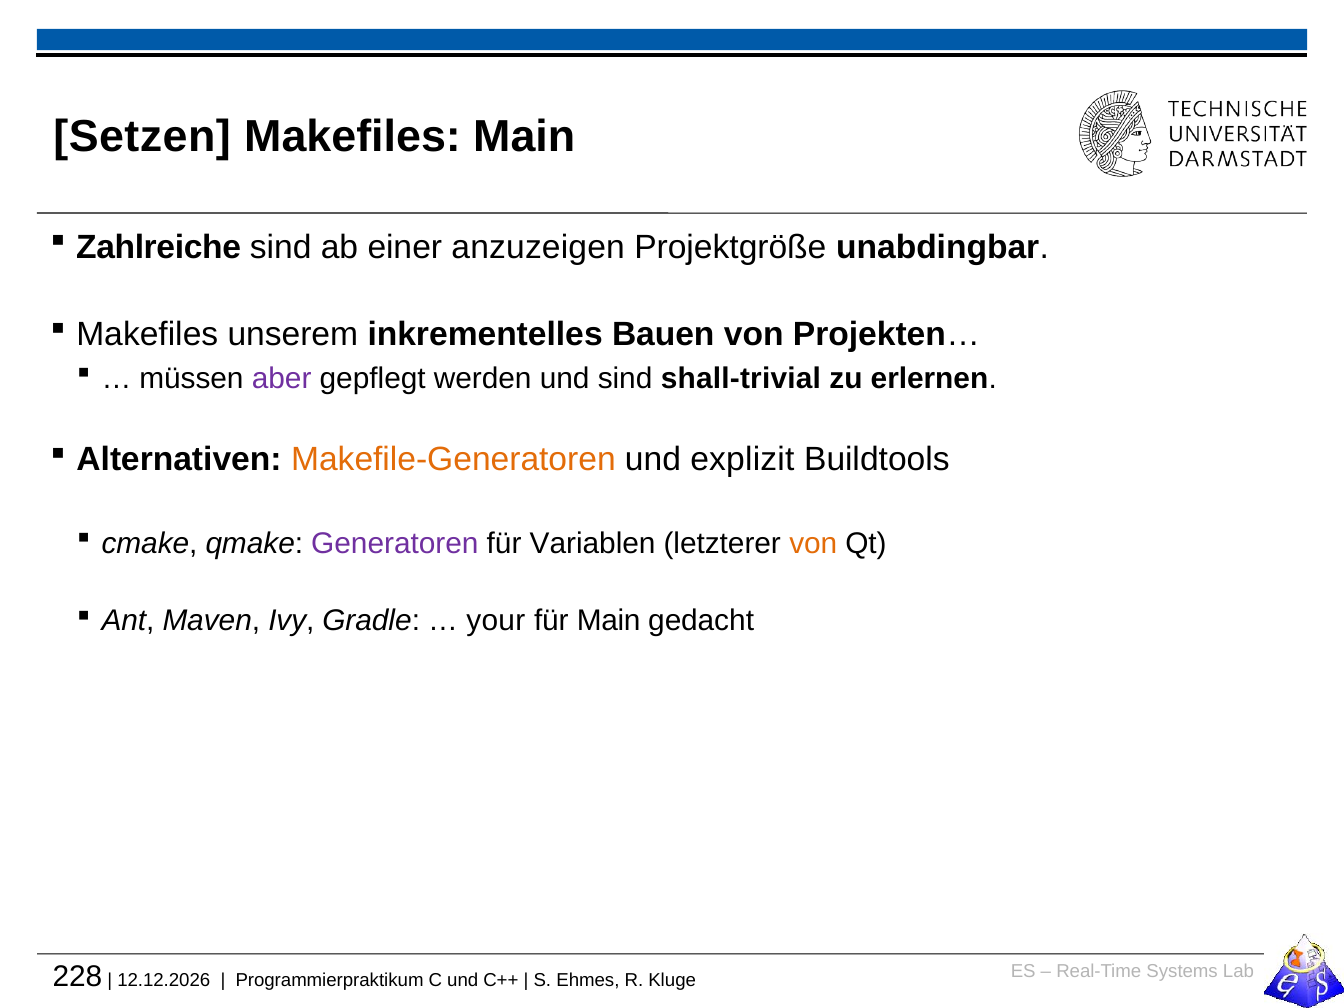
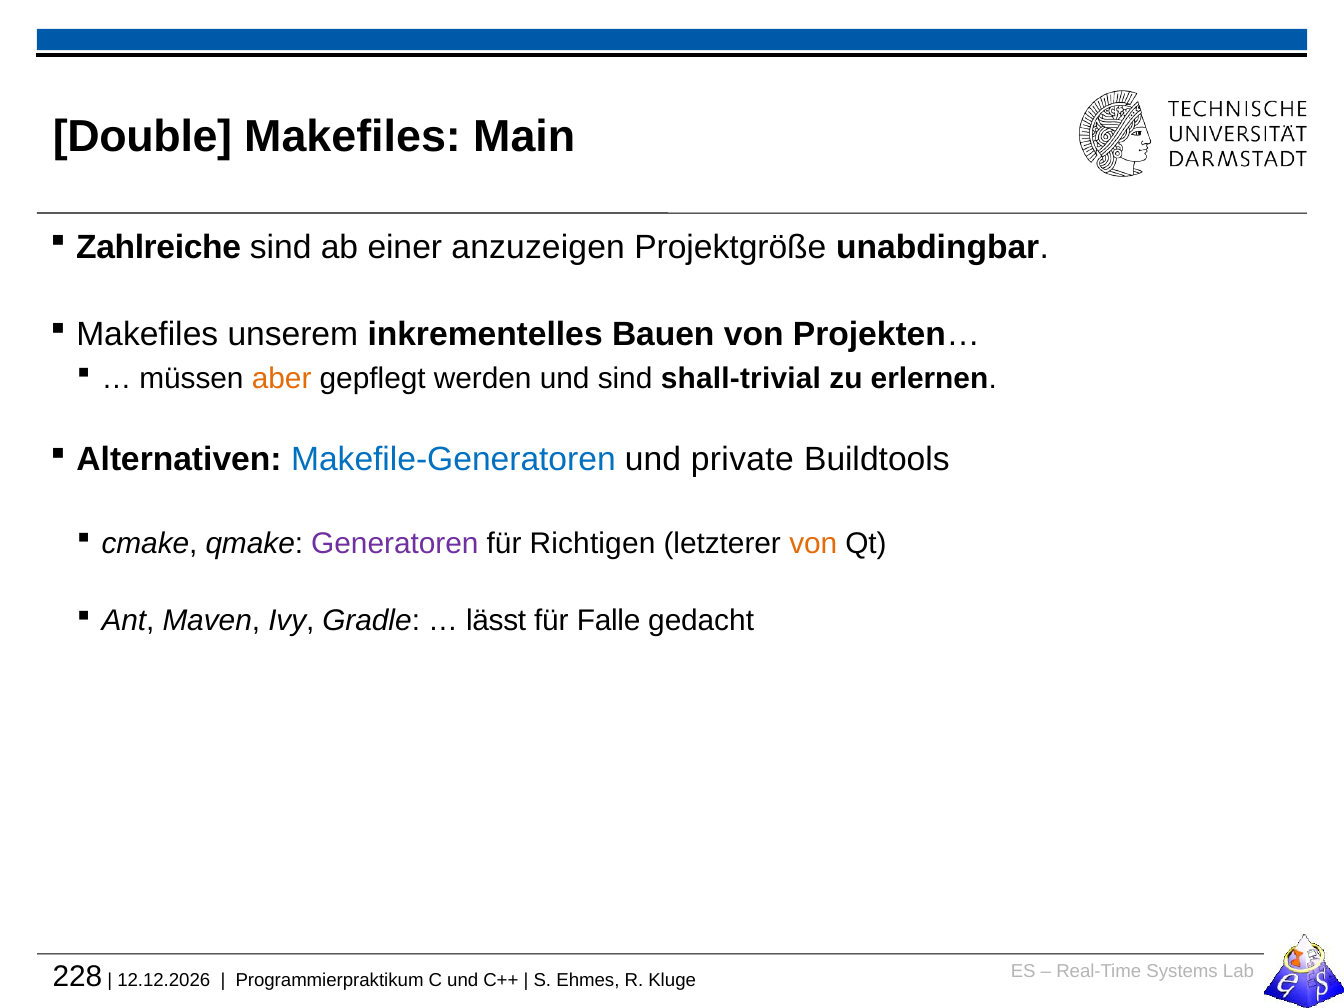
Setzen: Setzen -> Double (142, 137)
aber colour: purple -> orange (282, 379)
Makefile-Generatoren colour: orange -> blue (453, 459)
explizit: explizit -> private (742, 459)
Variablen: Variablen -> Richtigen (593, 544)
your: your -> lässt (496, 621)
für Main: Main -> Falle (609, 621)
